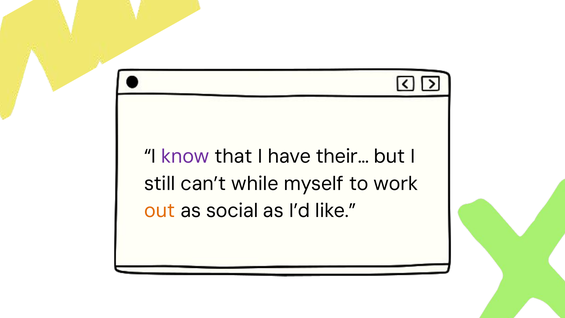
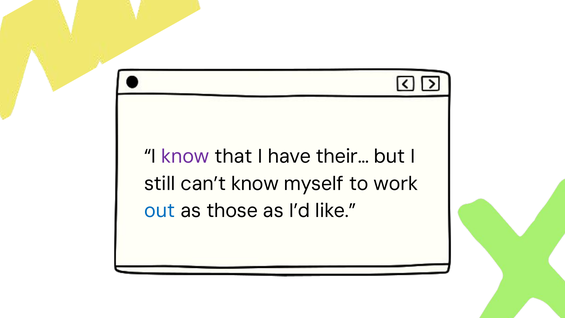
can’t while: while -> know (255, 183)
out colour: orange -> blue (160, 211)
social: social -> those (232, 211)
